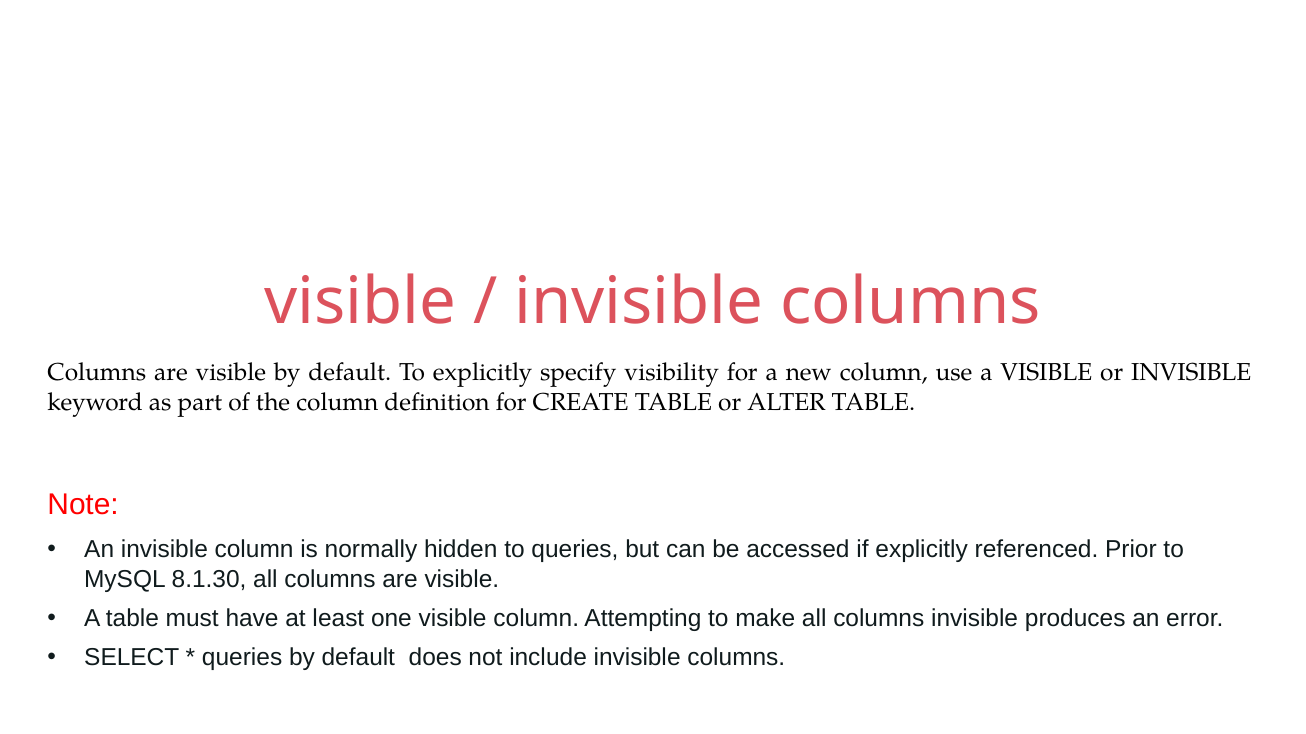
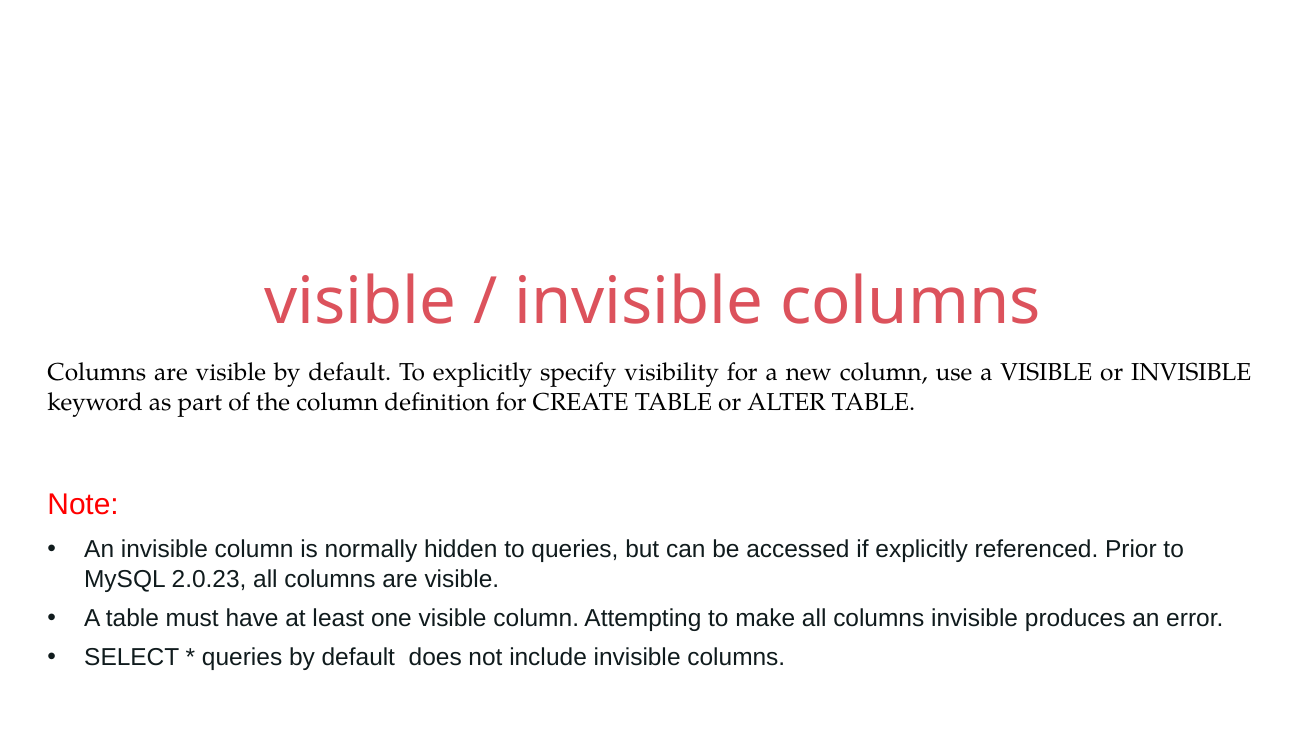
8.1.30: 8.1.30 -> 2.0.23 (209, 580)
